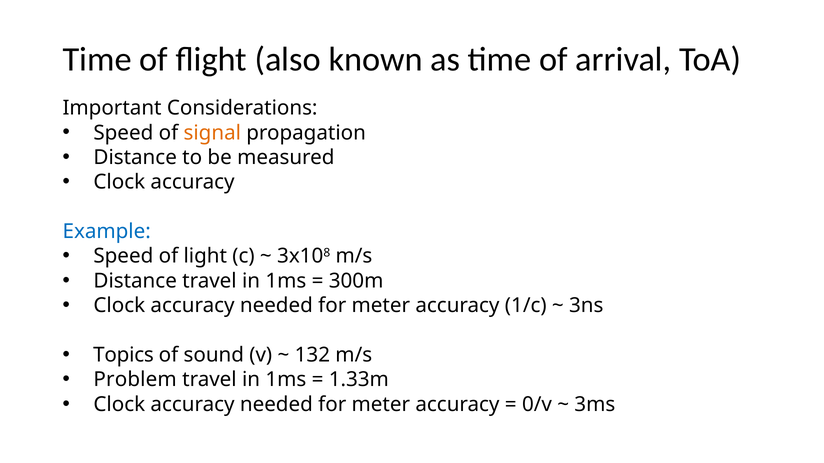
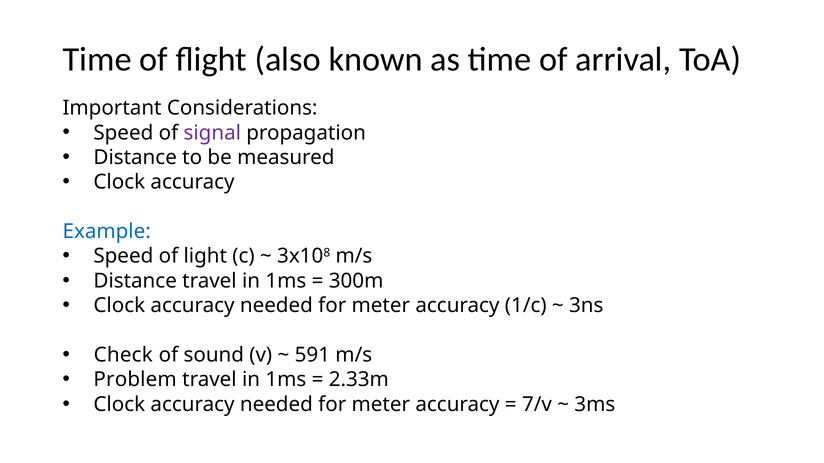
signal colour: orange -> purple (212, 133)
Topics: Topics -> Check (123, 355)
132: 132 -> 591 (312, 355)
1.33m: 1.33m -> 2.33m (359, 380)
0/v: 0/v -> 7/v (537, 405)
